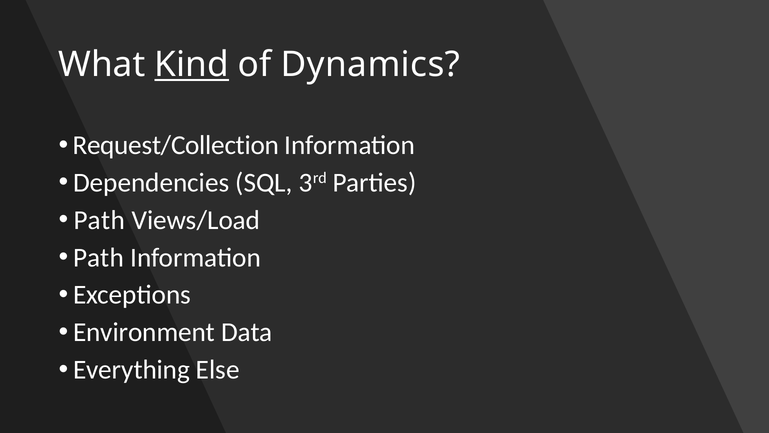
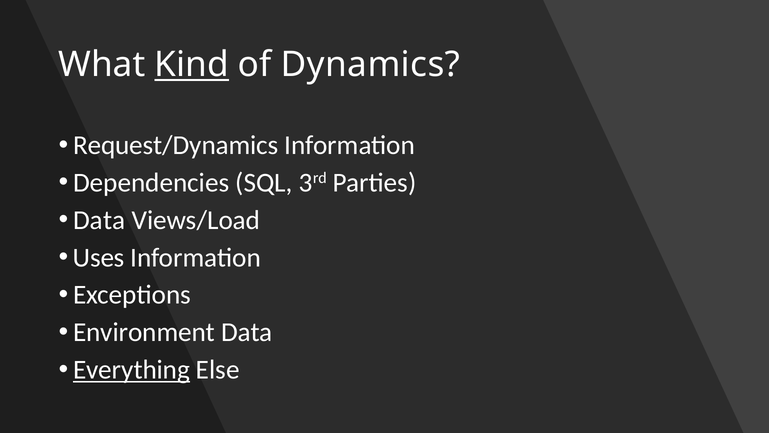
Request/Collection: Request/Collection -> Request/Dynamics (176, 145)
Path: Path -> Data (99, 220)
Path: Path -> Uses (99, 257)
Everything underline: none -> present (131, 370)
